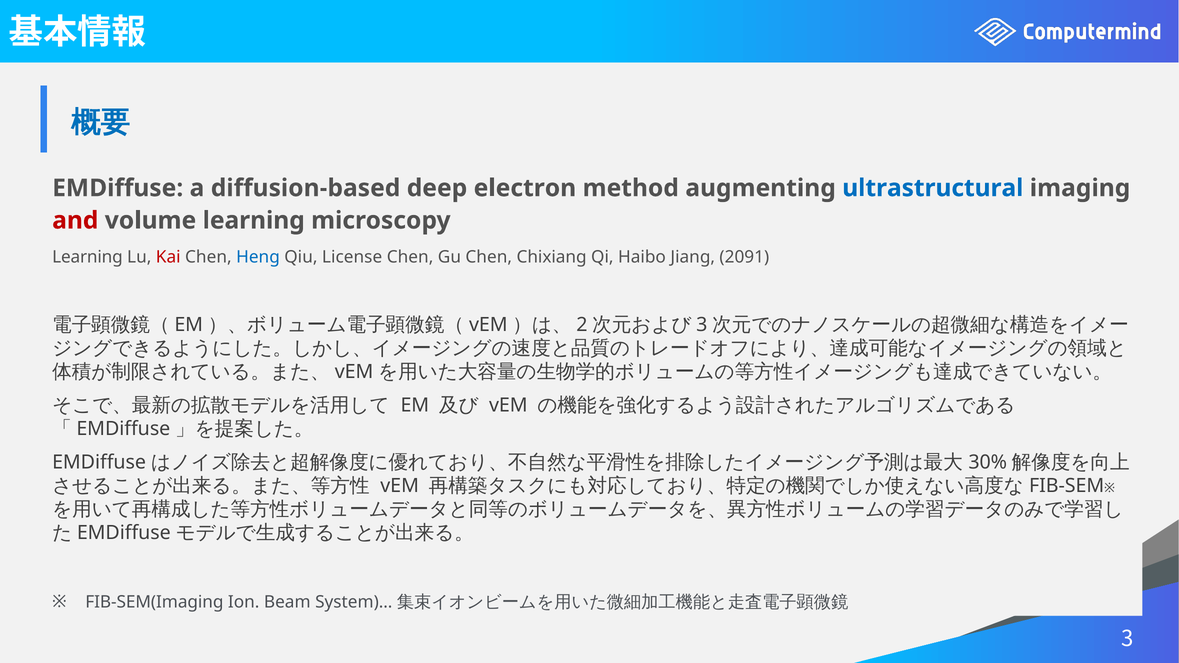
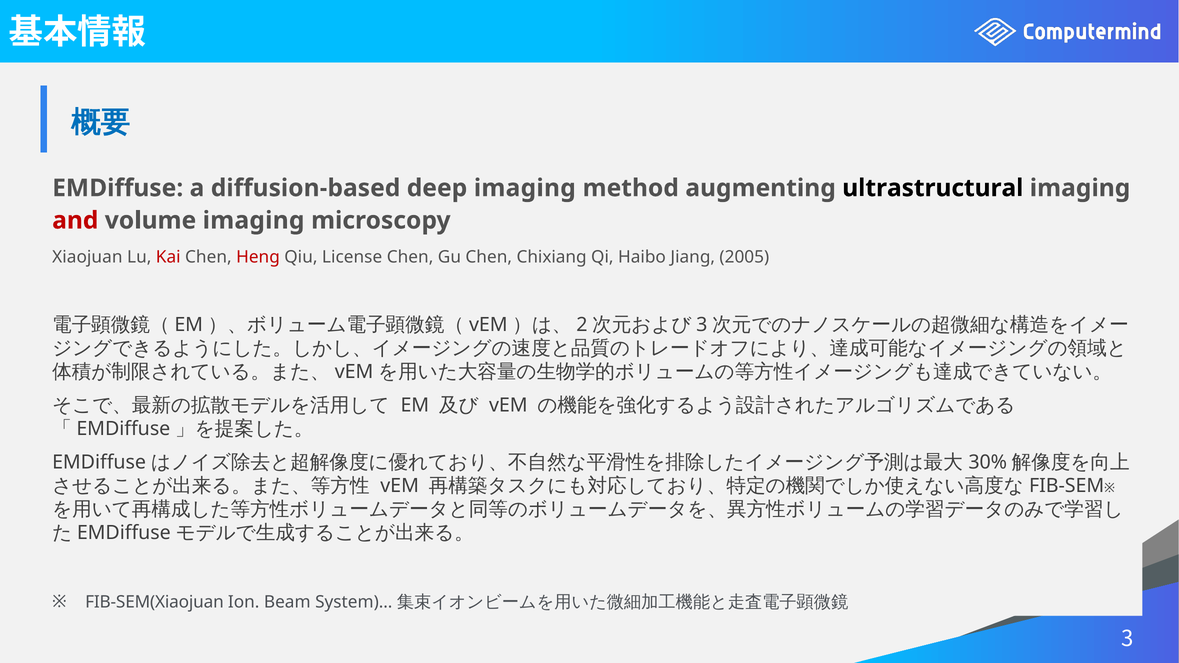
deep electron: electron -> imaging (525, 188)
ultrastructural colour: blue -> black (933, 188)
volume learning: learning -> imaging (254, 221)
Learning: Learning -> Xiaojuan (87, 257)
Heng colour: blue -> red (258, 257)
2091: 2091 -> 2005 (744, 257)
FIB-SEM(Imaging: FIB-SEM(Imaging -> FIB-SEM(Xiaojuan (154, 602)
